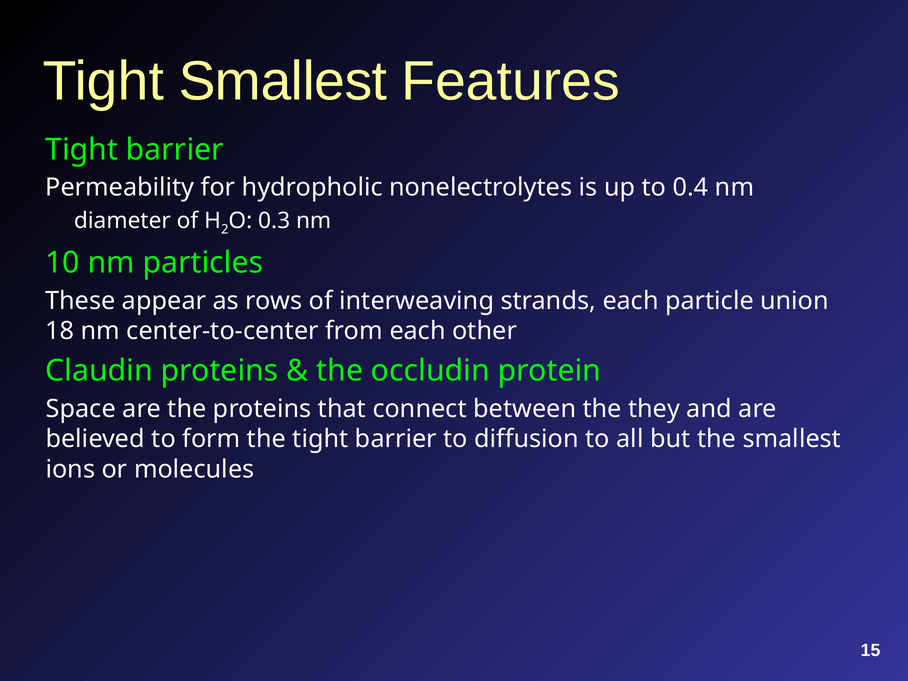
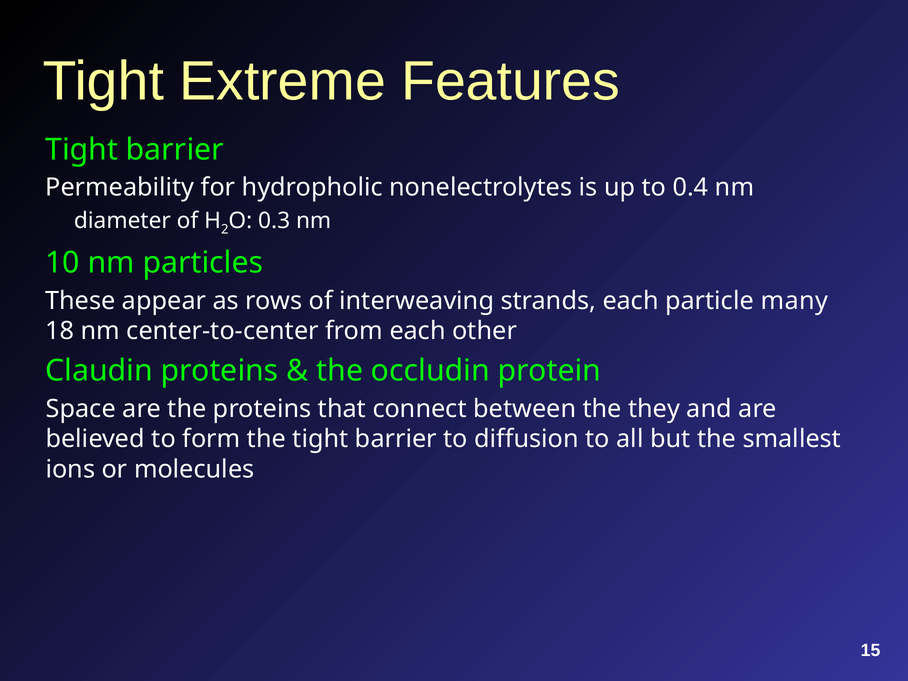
Tight Smallest: Smallest -> Extreme (283, 82)
union: union -> many (794, 301)
